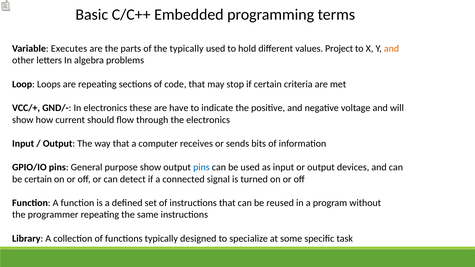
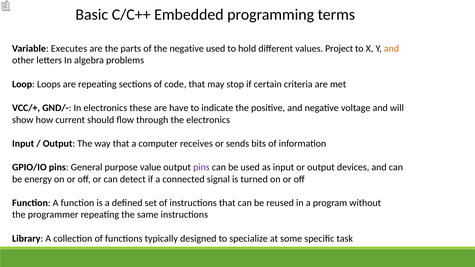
the typically: typically -> negative (187, 49)
purpose show: show -> value (151, 167)
pins colour: blue -> purple (201, 167)
be certain: certain -> energy (38, 179)
